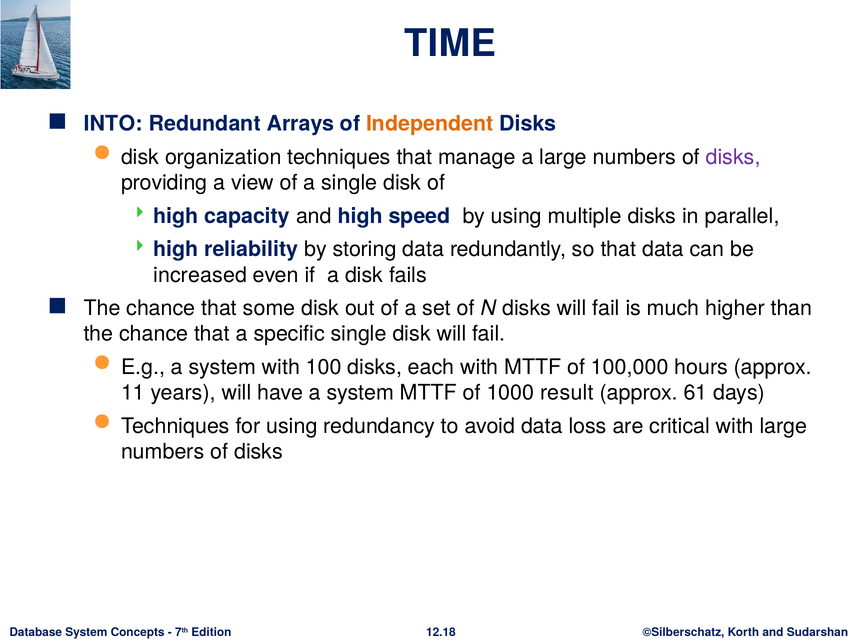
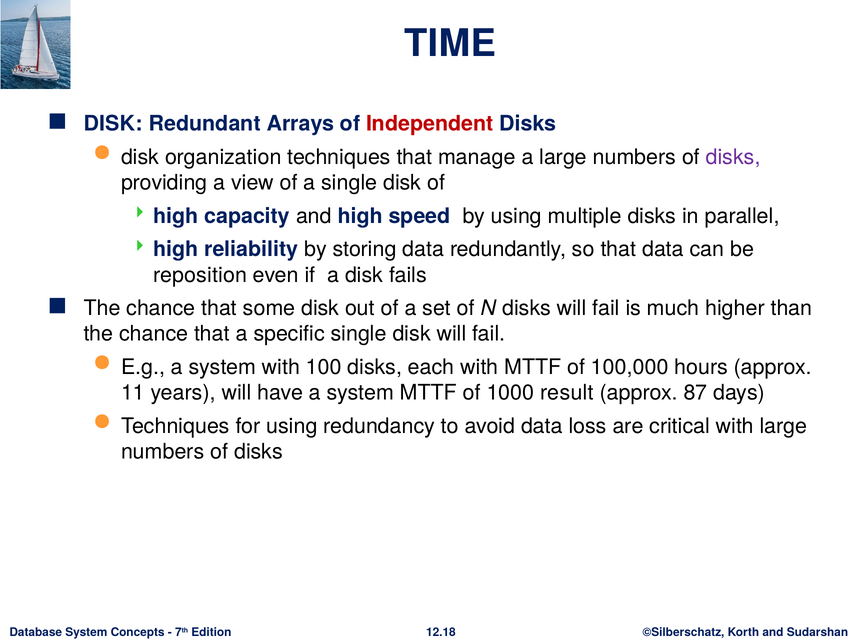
INTO: INTO -> DISK (113, 124)
Independent colour: orange -> red (430, 124)
increased: increased -> reposition (200, 275)
61: 61 -> 87 (695, 393)
